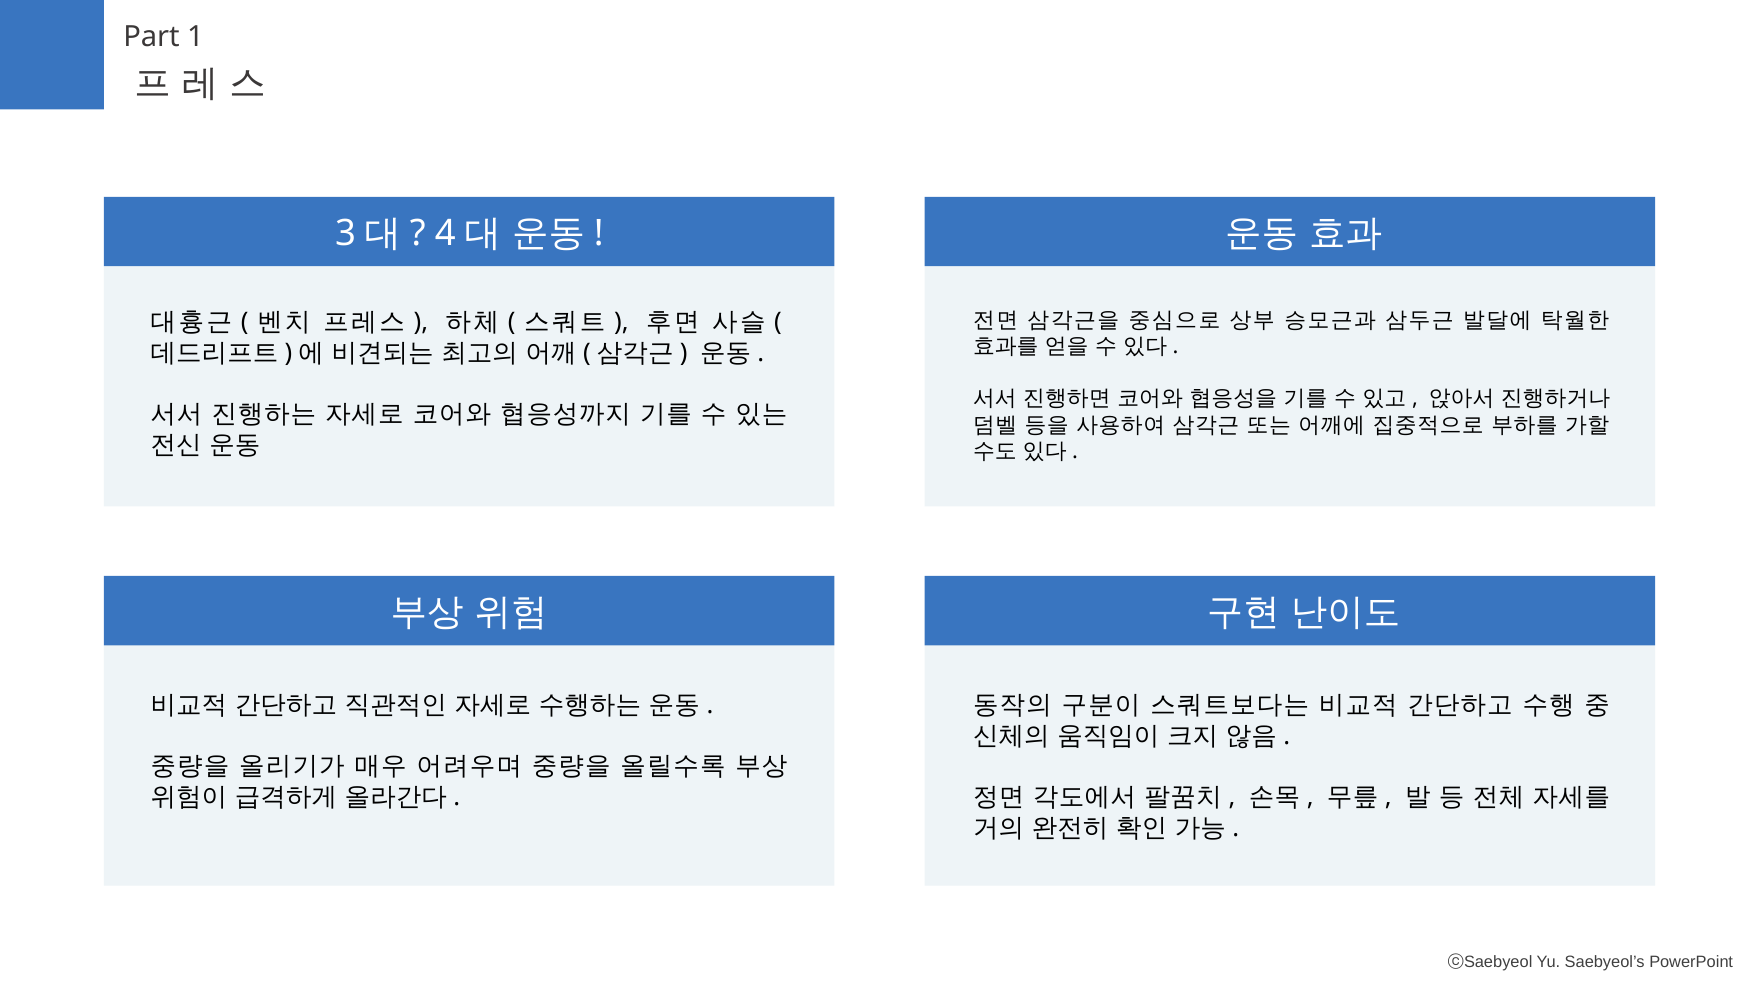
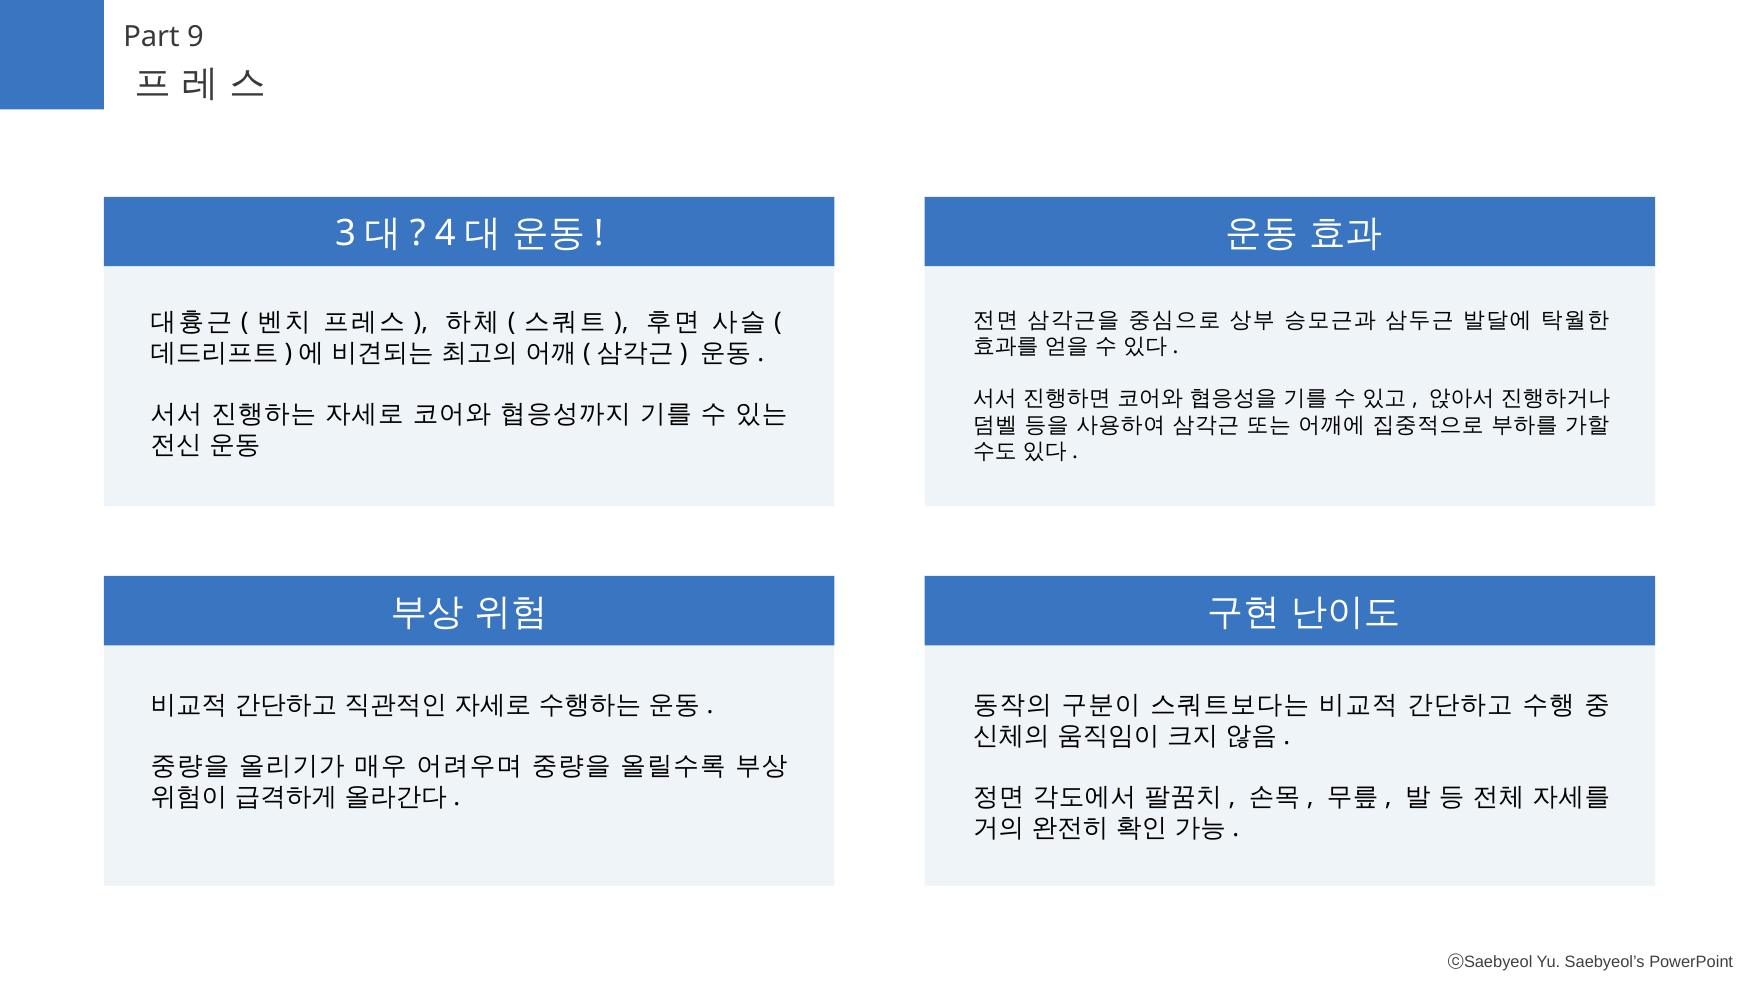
1: 1 -> 9 (195, 37)
